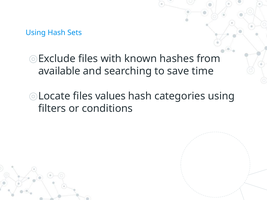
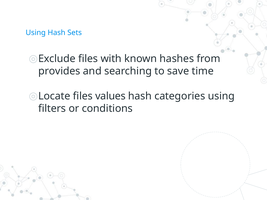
available: available -> provides (59, 71)
